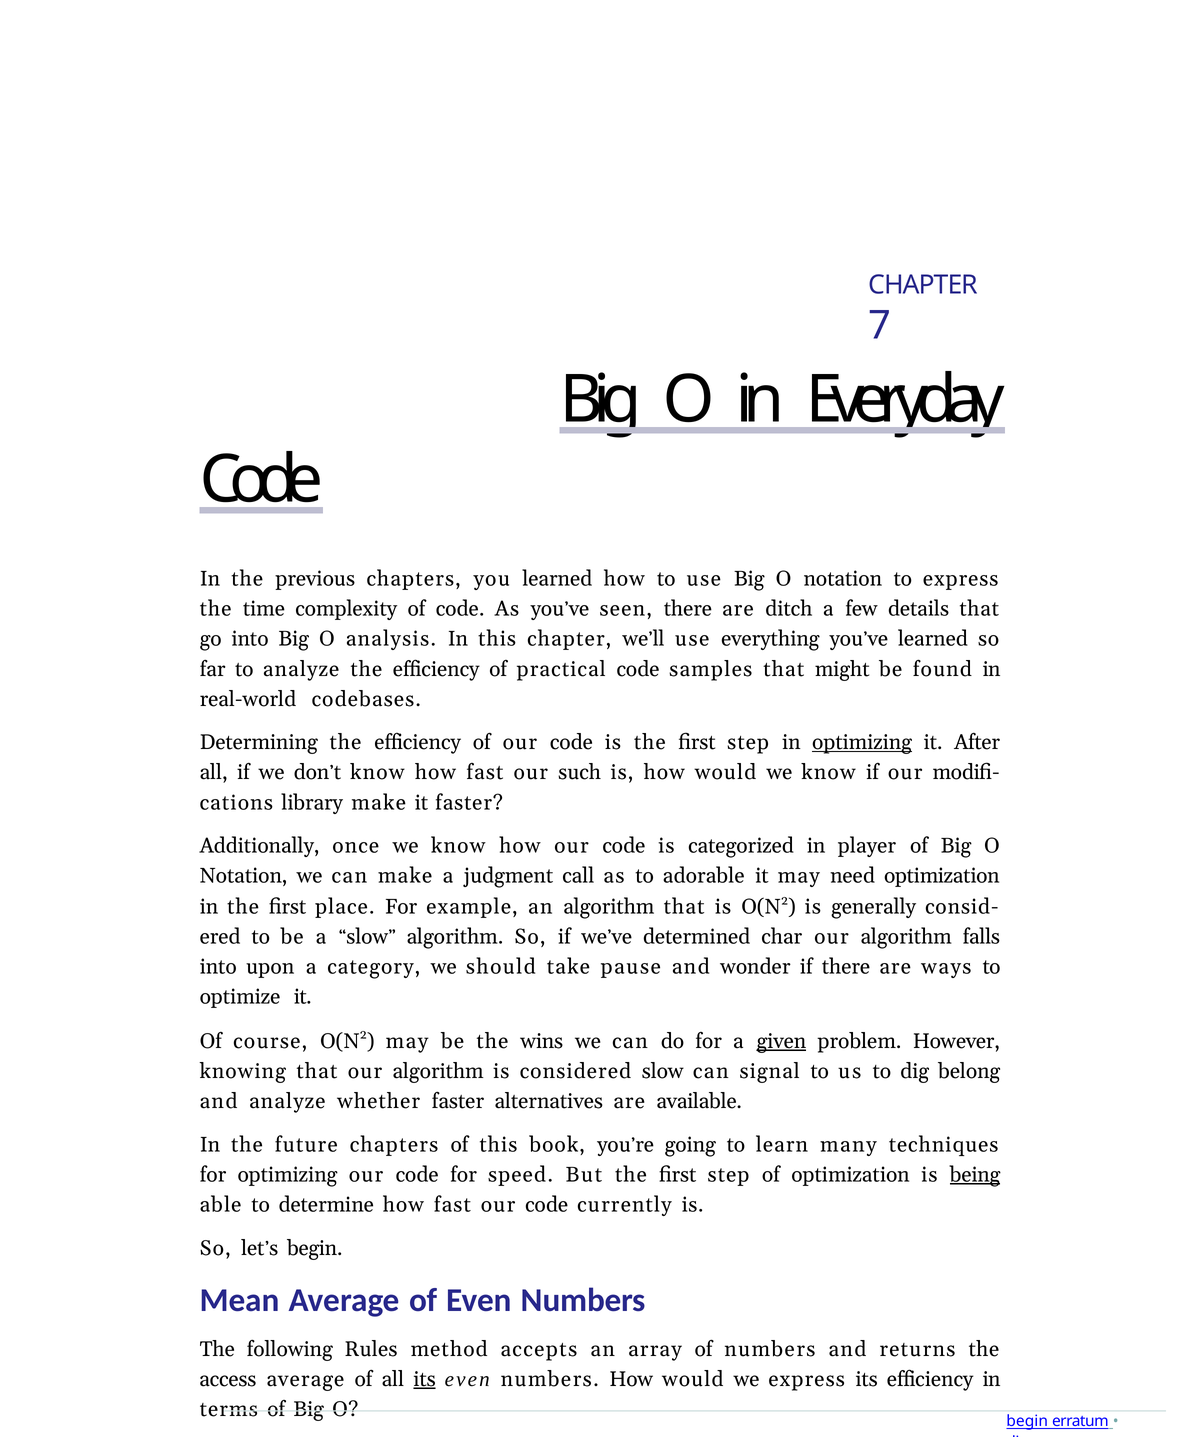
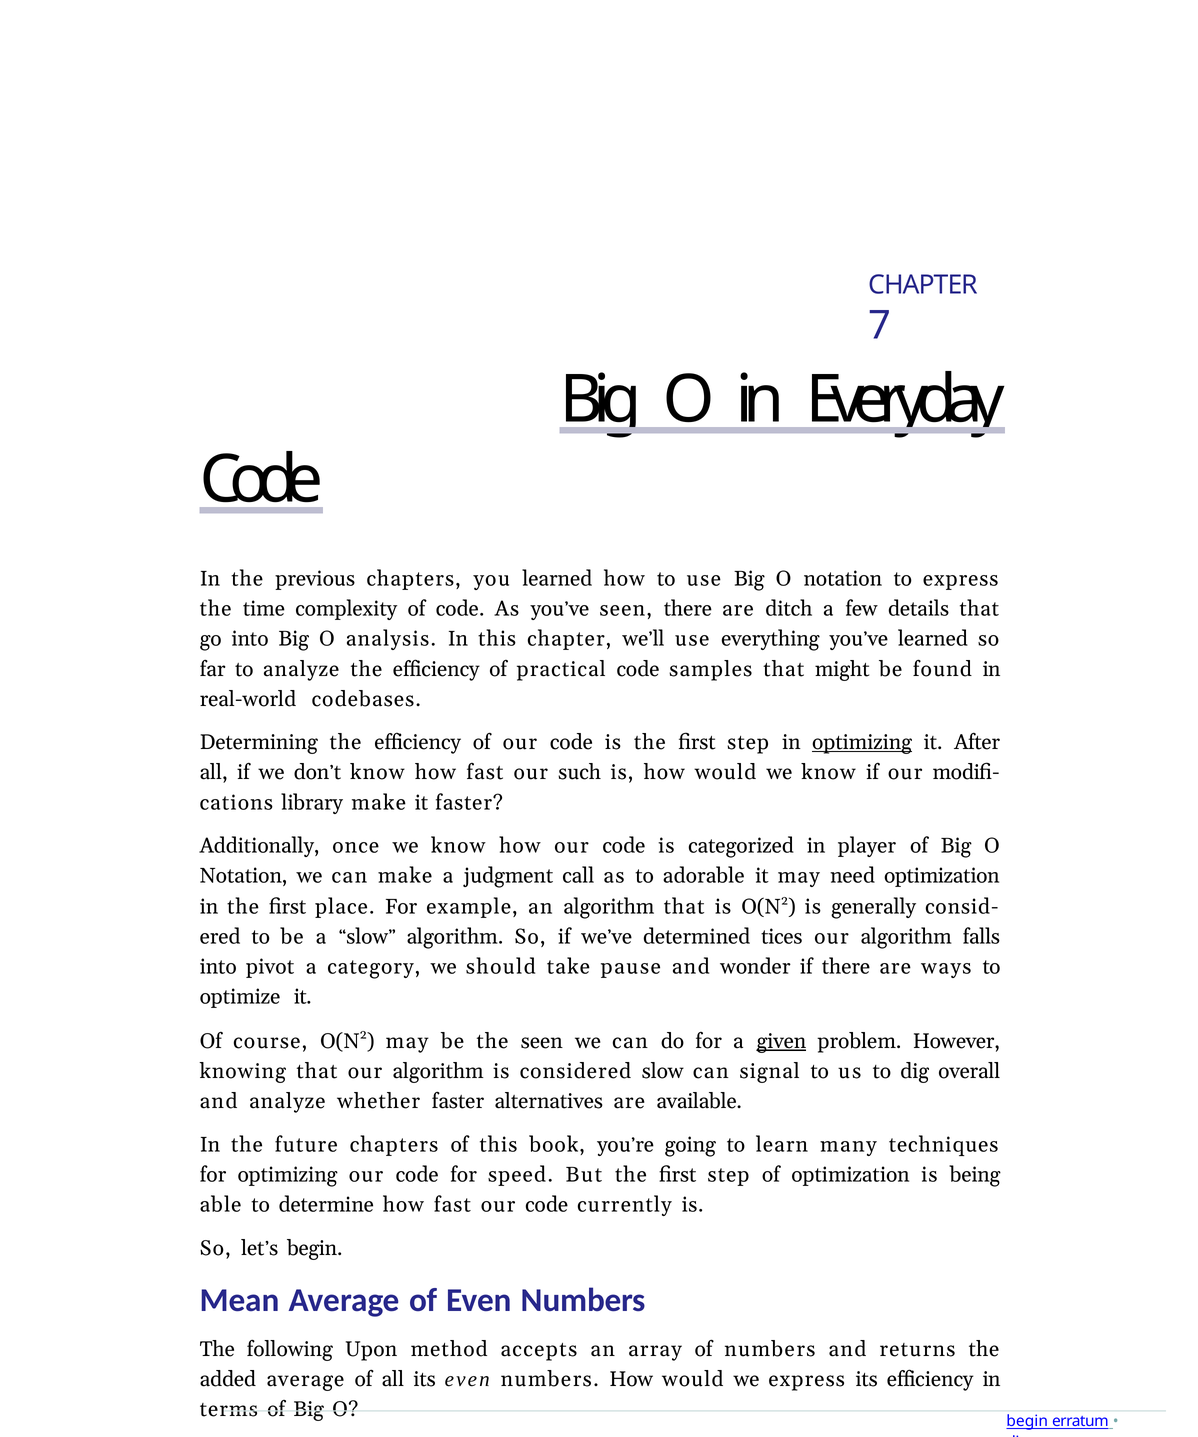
char: char -> tices (782, 937)
upon: upon -> pivot (270, 967)
the wins: wins -> seen (542, 1042)
belong: belong -> overall (969, 1072)
being underline: present -> none (975, 1175)
Rules: Rules -> Upon (371, 1350)
access: access -> added (228, 1380)
its underline: present -> none (425, 1380)
